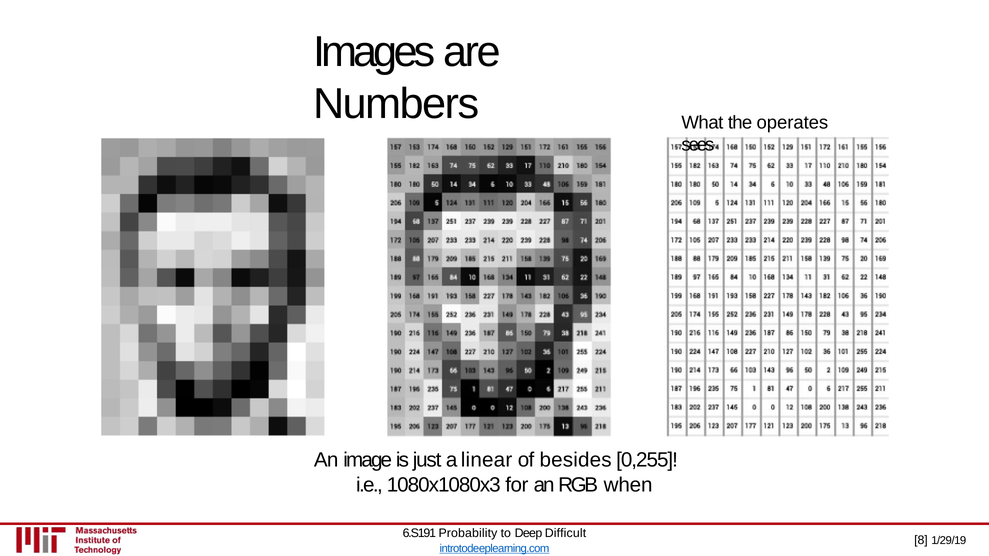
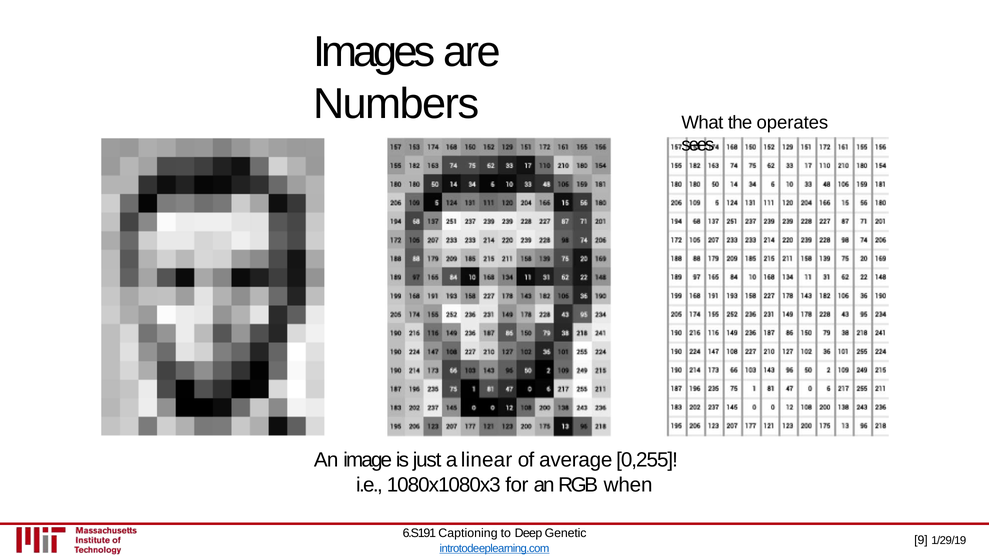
besides: besides -> average (576, 460)
Probability: Probability -> Captioning (468, 534)
Difficult: Difficult -> Genetic (566, 534)
8: 8 -> 9 (921, 541)
